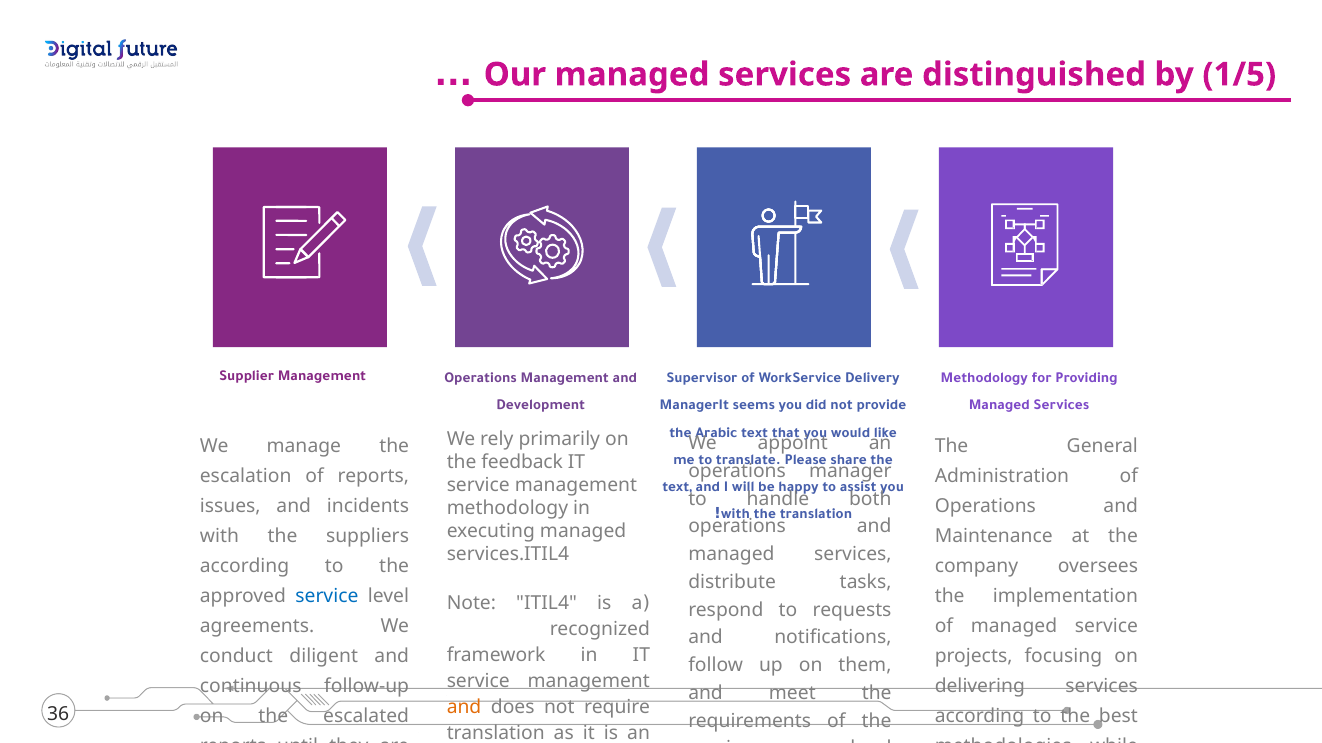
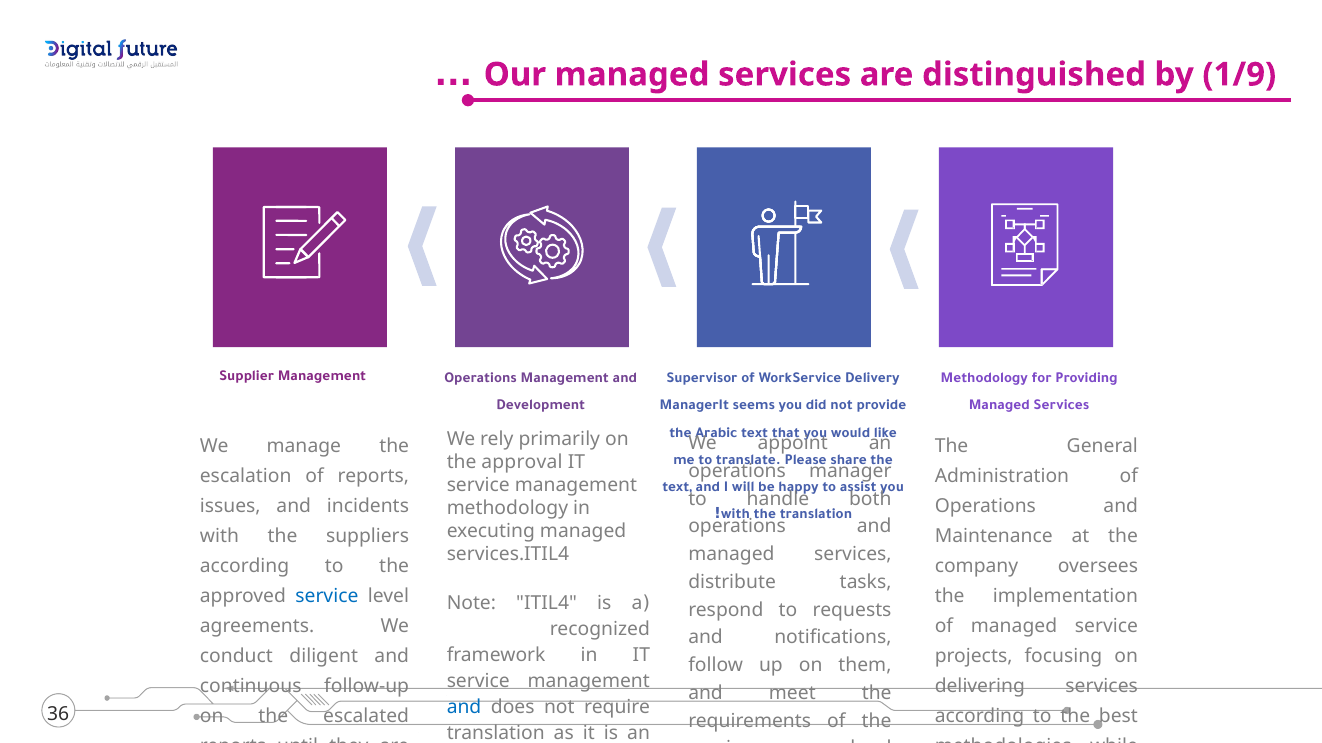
1/5: 1/5 -> 1/9 (1239, 75)
feedback: feedback -> approval (522, 462)
and colour: orange -> blue (464, 708)
